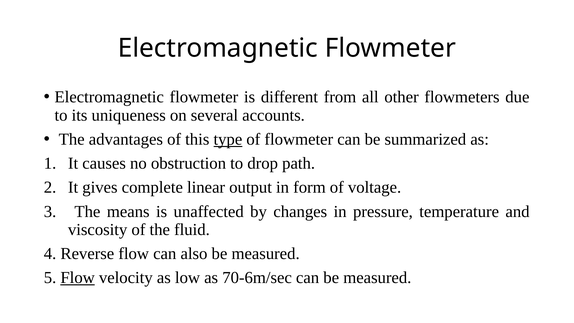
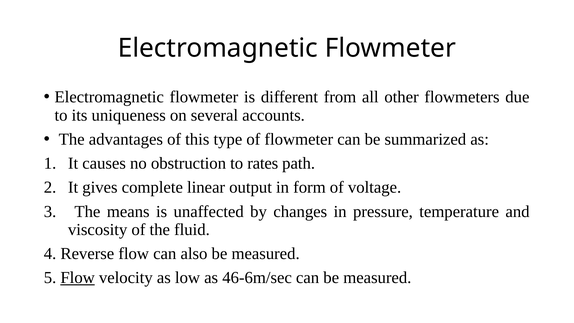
type underline: present -> none (228, 139)
drop: drop -> rates (263, 163)
70-6m/sec: 70-6m/sec -> 46-6m/sec (257, 278)
